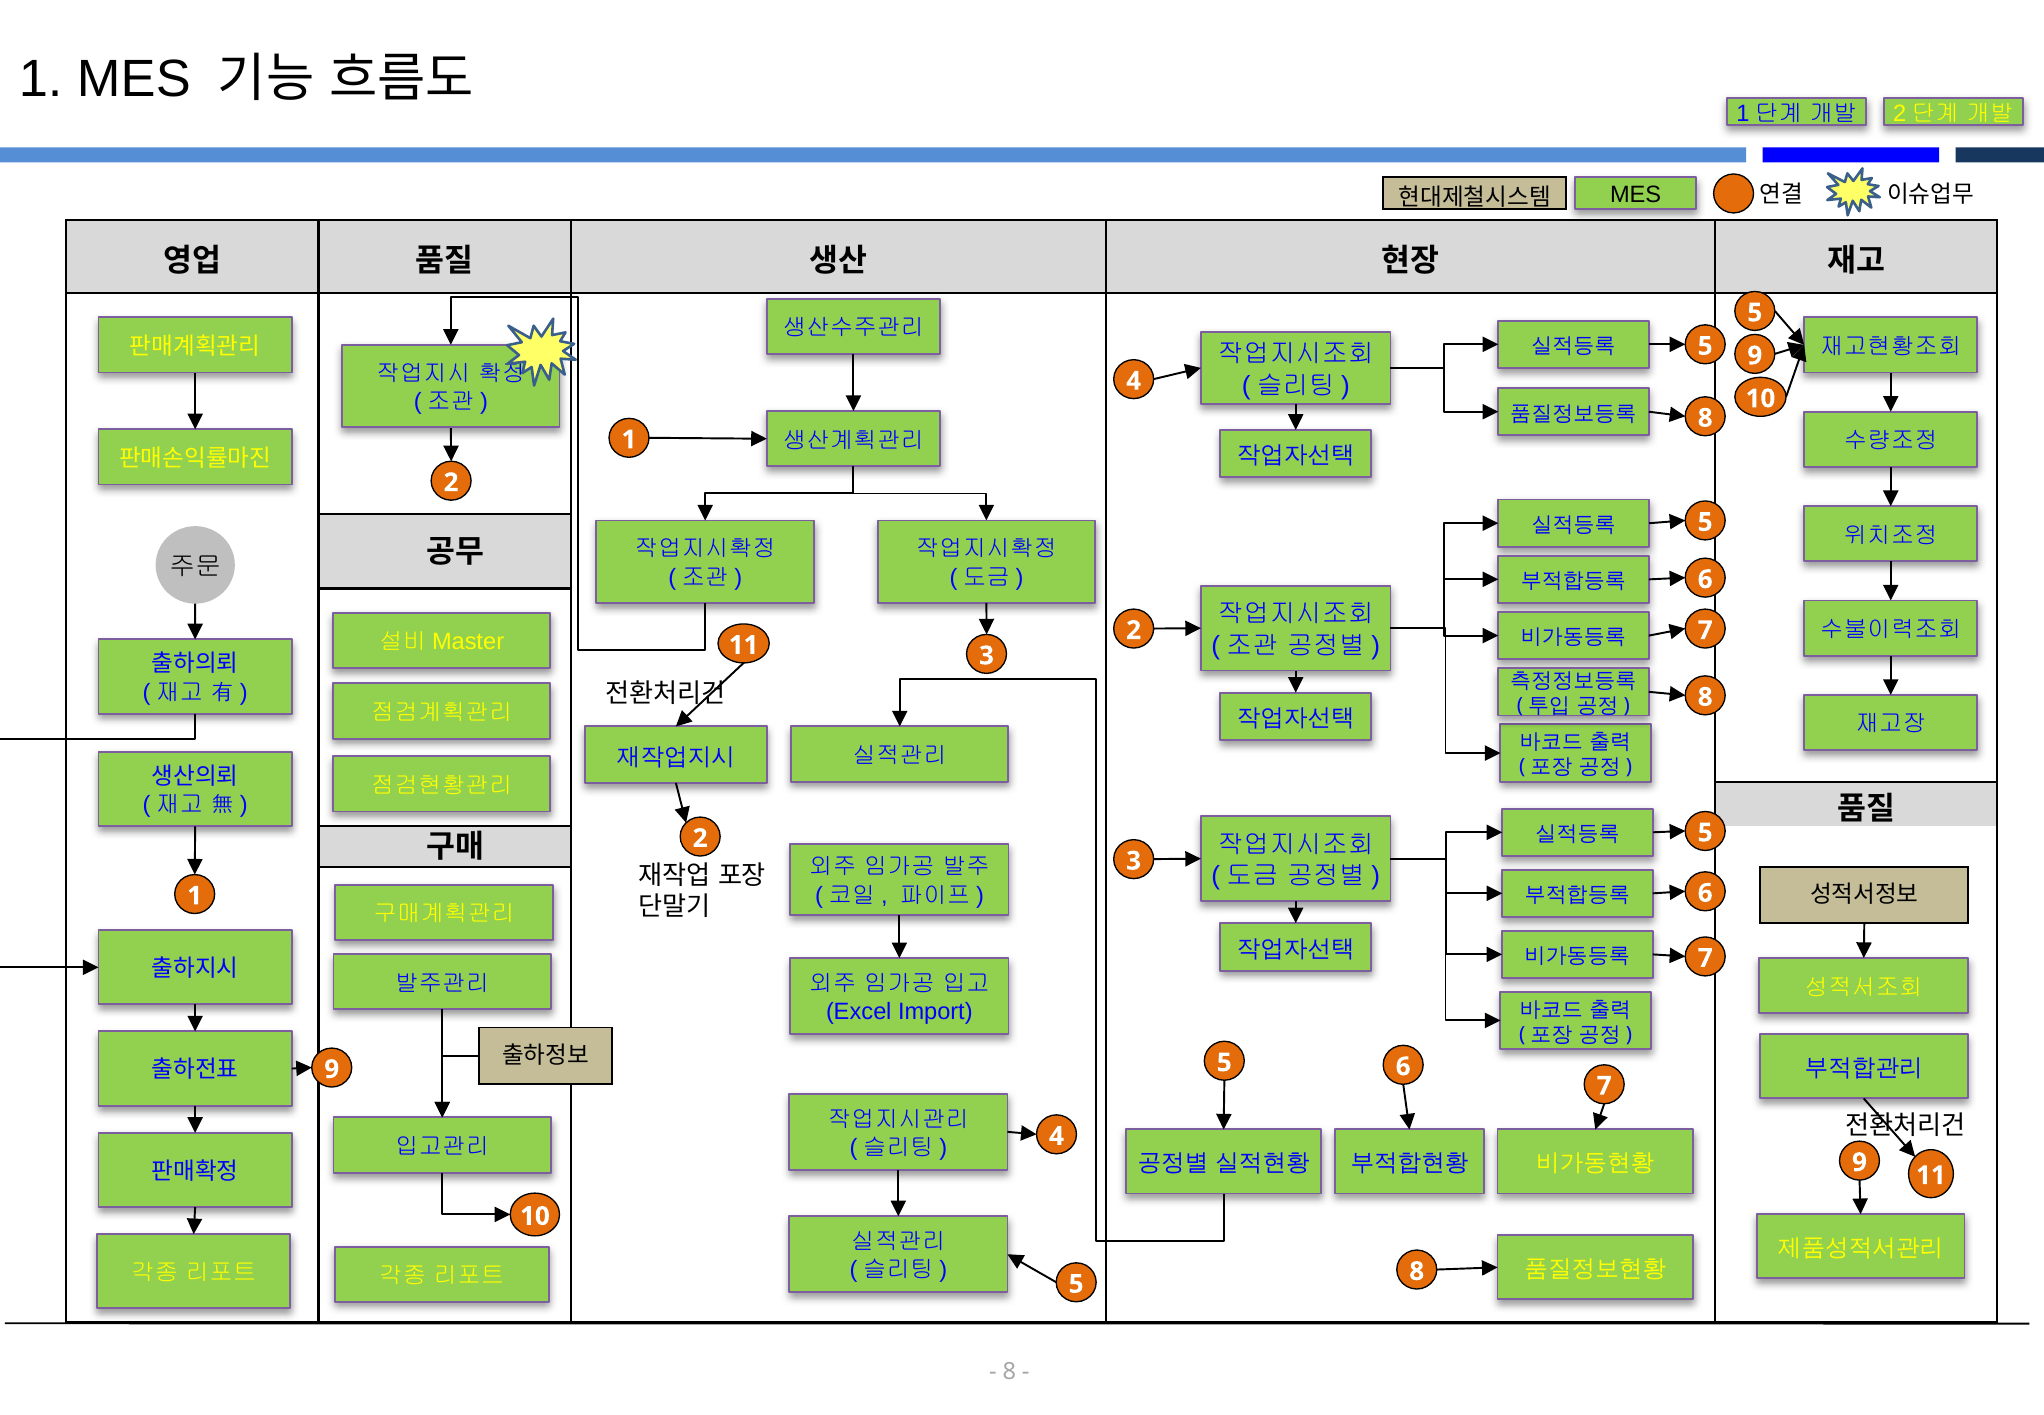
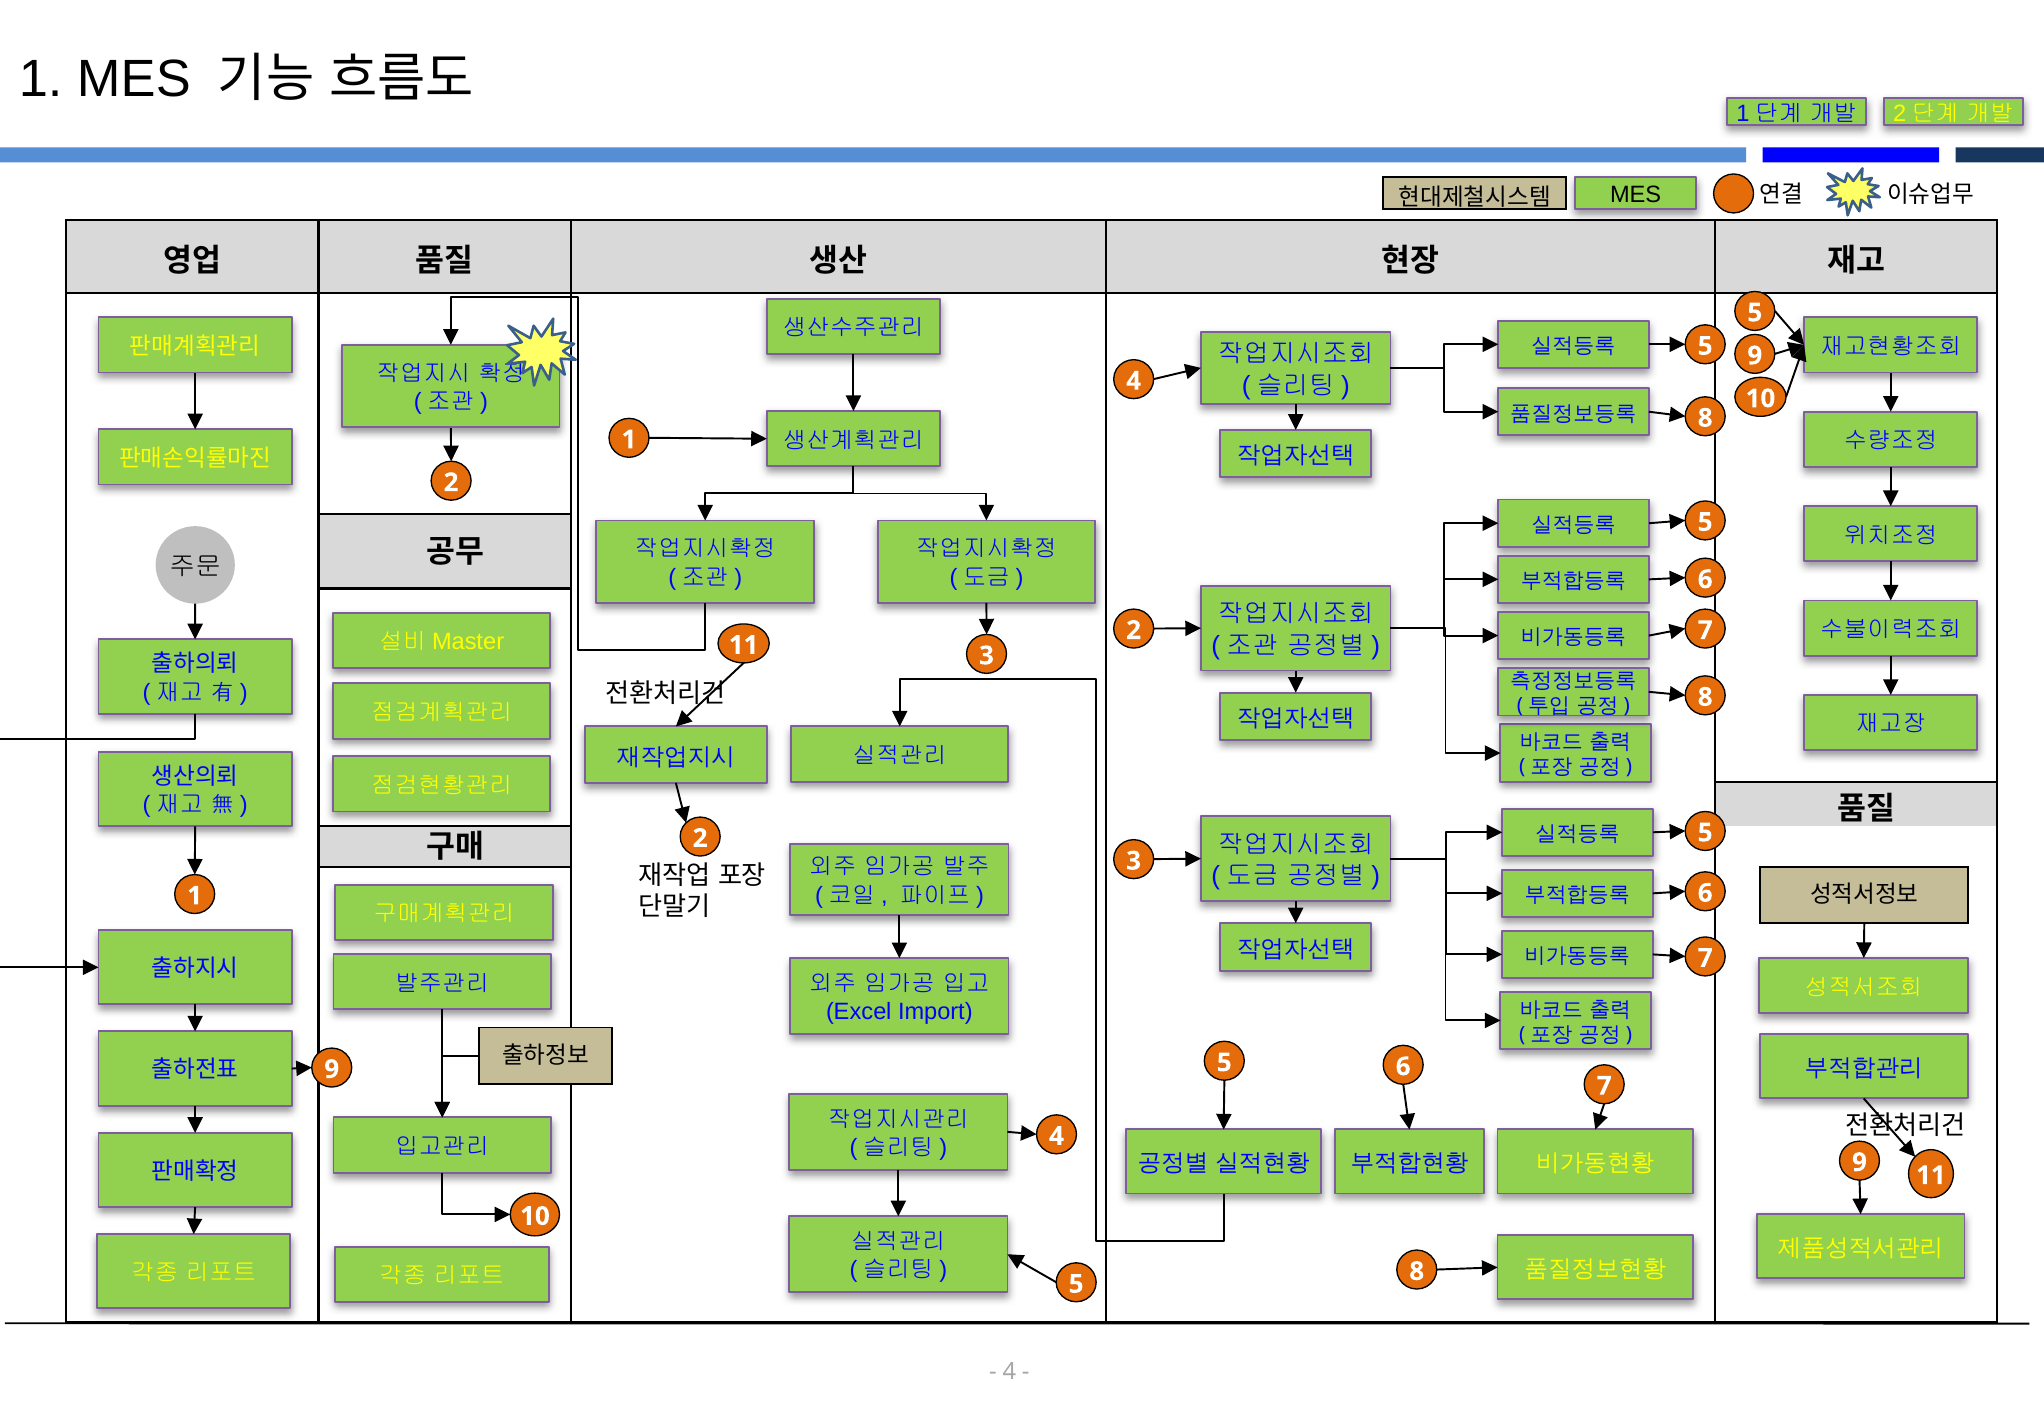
8: 8 -> 4 (1009, 1372)
